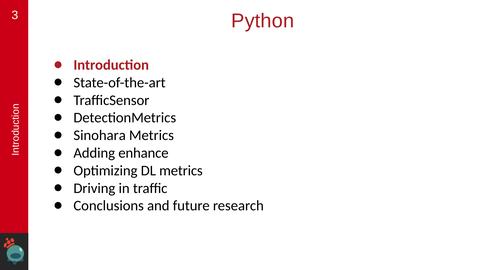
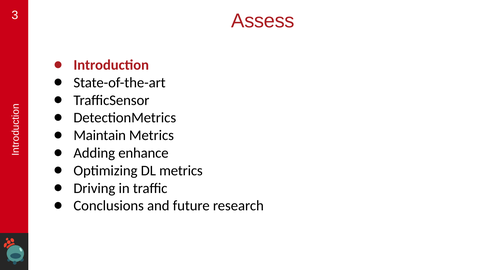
Python: Python -> Assess (263, 21)
Sinohara: Sinohara -> Maintain (100, 135)
